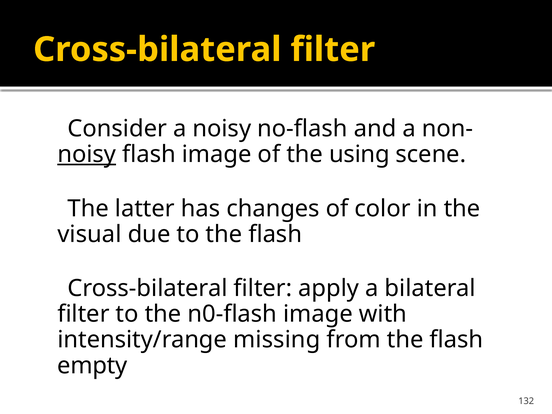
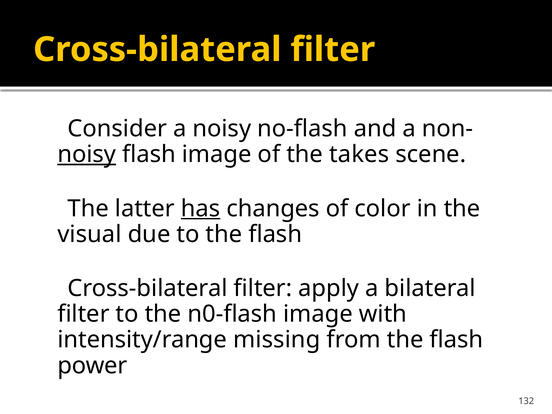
using: using -> takes (359, 154)
has underline: none -> present (201, 209)
empty: empty -> power (92, 365)
